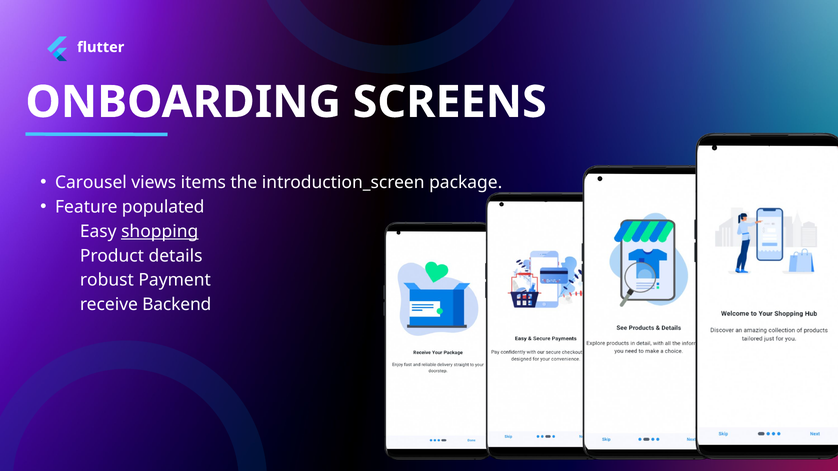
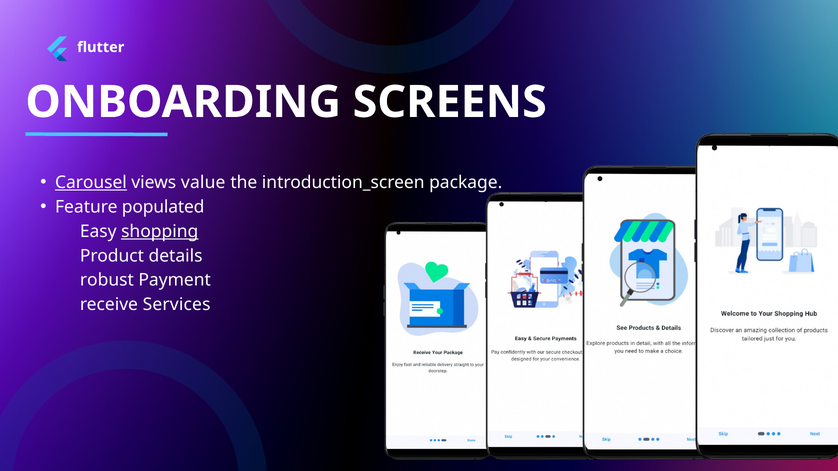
Carousel underline: none -> present (91, 183)
items: items -> value (203, 183)
Backend: Backend -> Services (177, 305)
